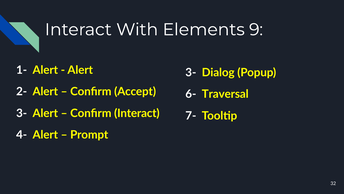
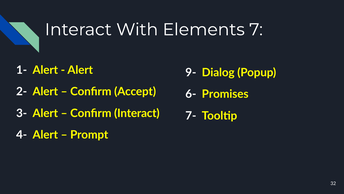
9: 9 -> 7 (256, 30)
3-: 3- -> 9- (191, 72)
Traversal: Traversal -> Promises (225, 94)
